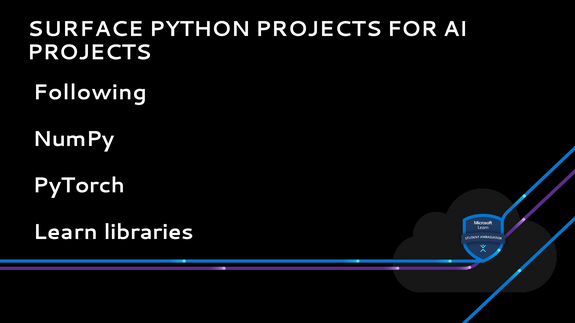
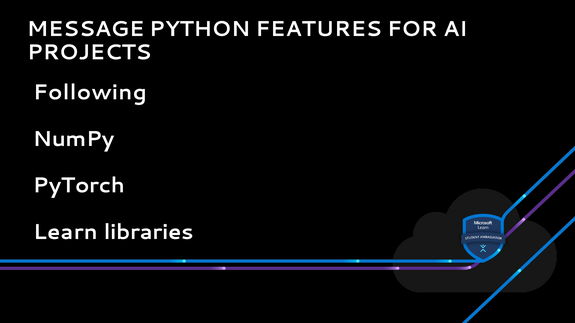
SURFACE: SURFACE -> MESSAGE (86, 29)
PYTHON PROJECTS: PROJECTS -> FEATURES (319, 29)
